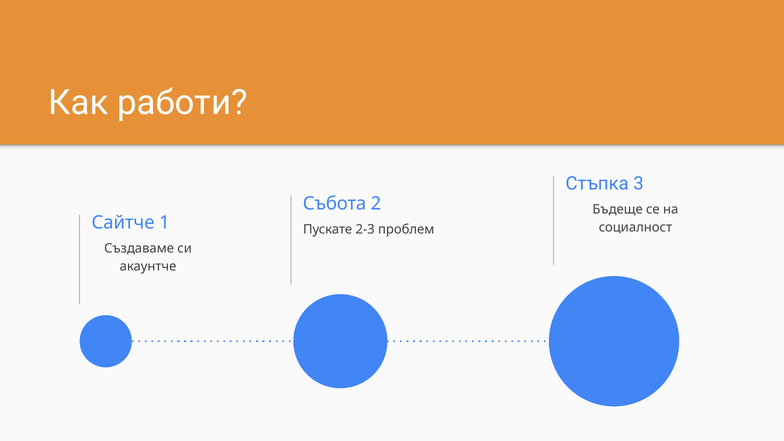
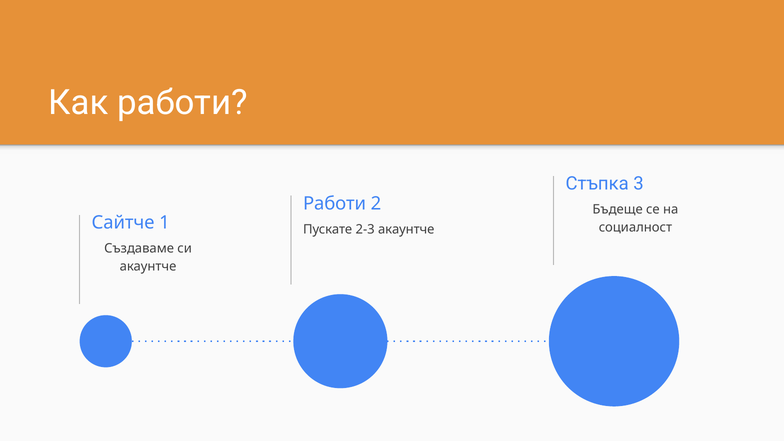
Събота: Събота -> Работи (335, 204)
2-3 проблем: проблем -> акаунтче (406, 229)
